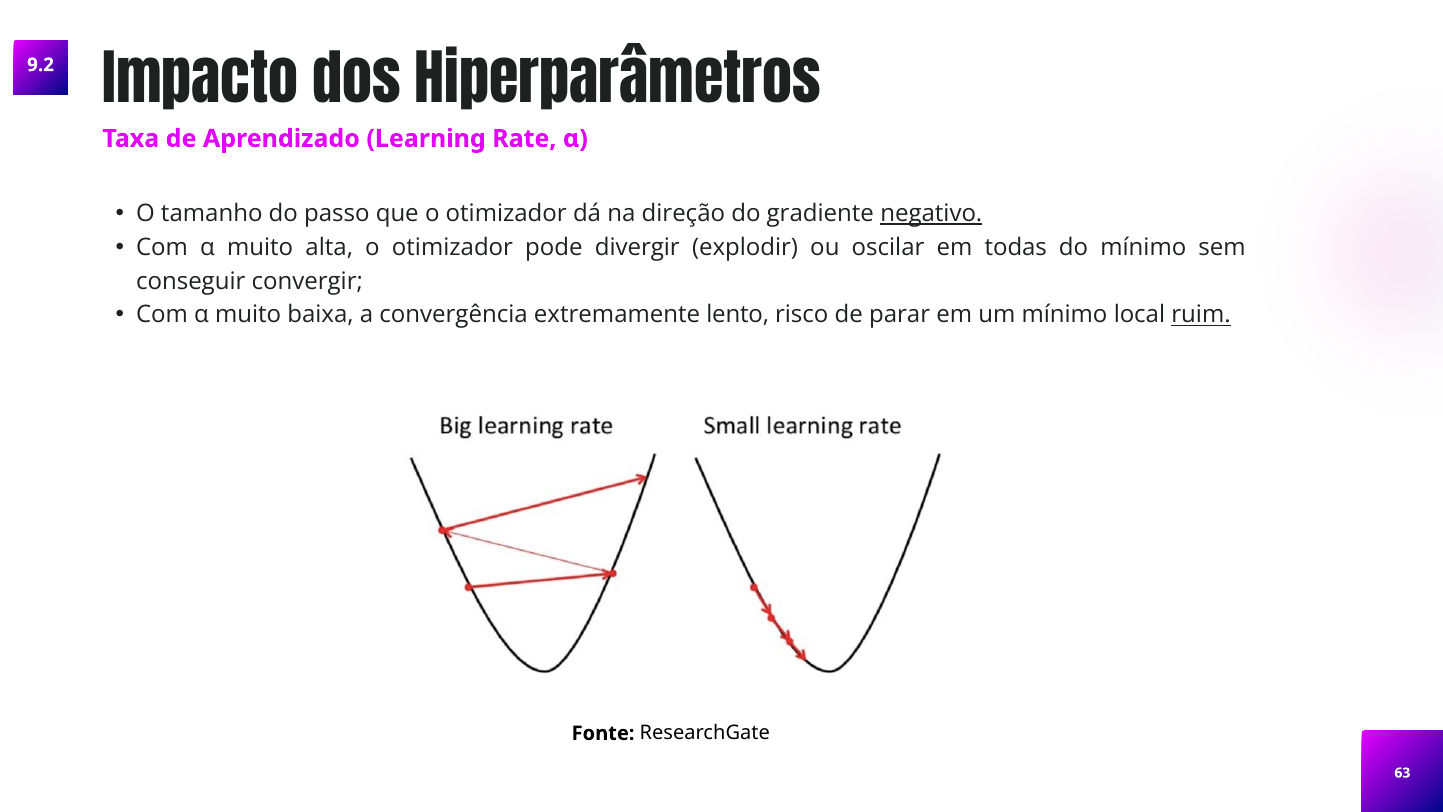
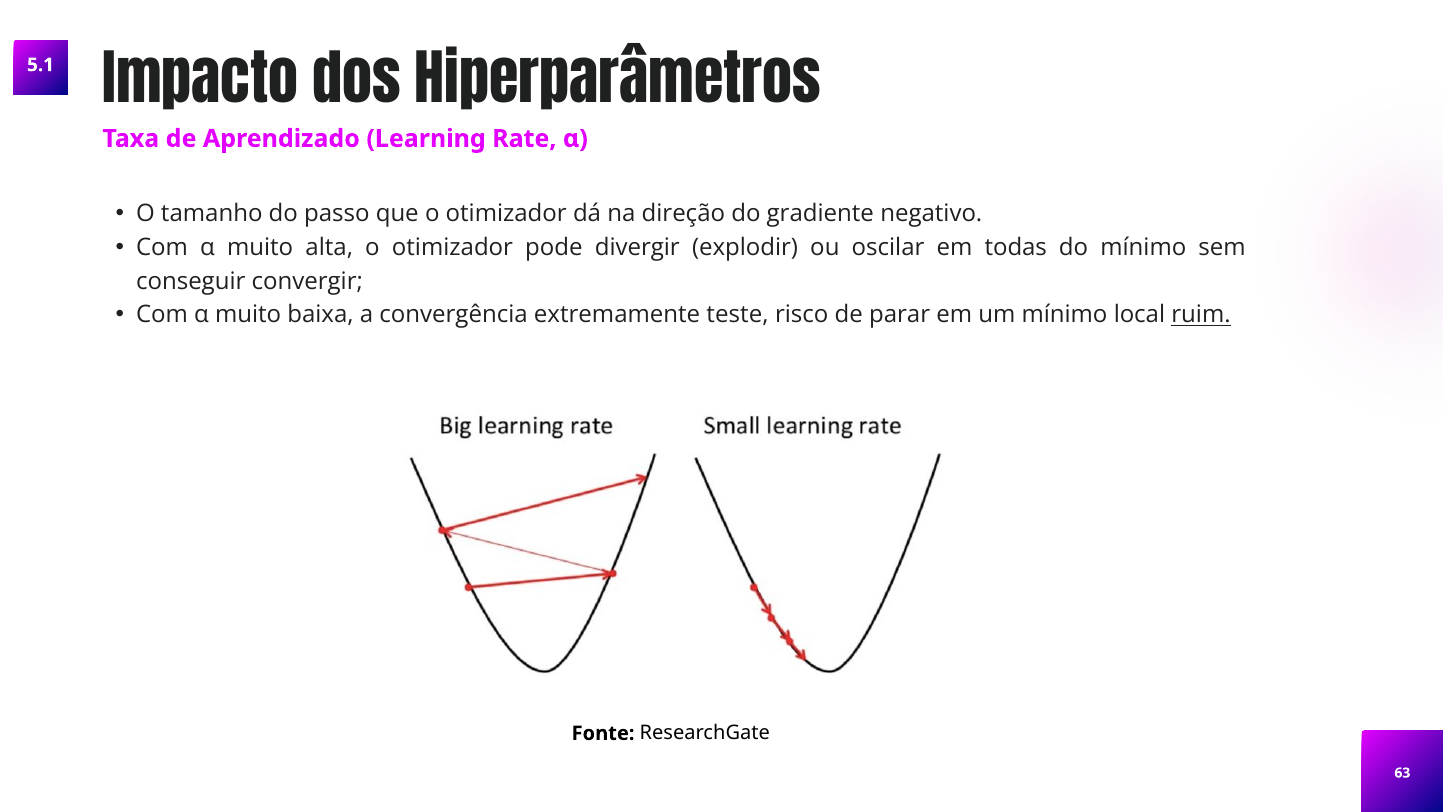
9.2: 9.2 -> 5.1 (41, 65)
negativo underline: present -> none (931, 214)
lento: lento -> teste (738, 315)
